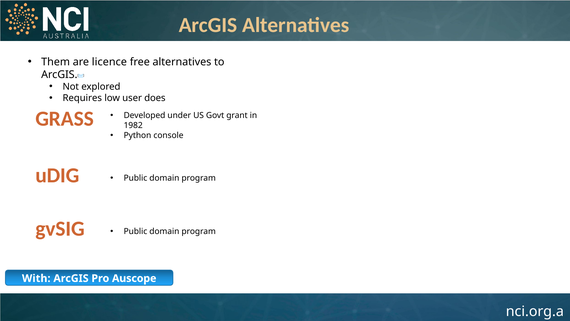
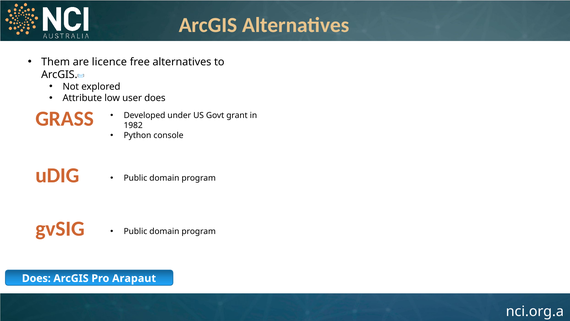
Requires: Requires -> Attribute (82, 98)
With: With -> Does (36, 278)
Auscope: Auscope -> Arapaut (134, 278)
